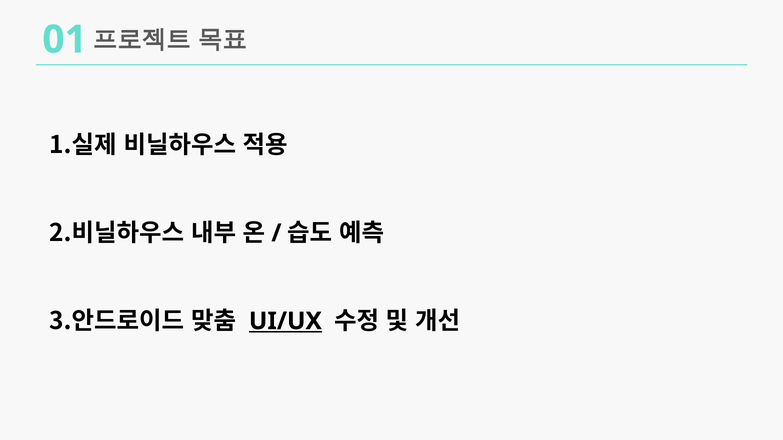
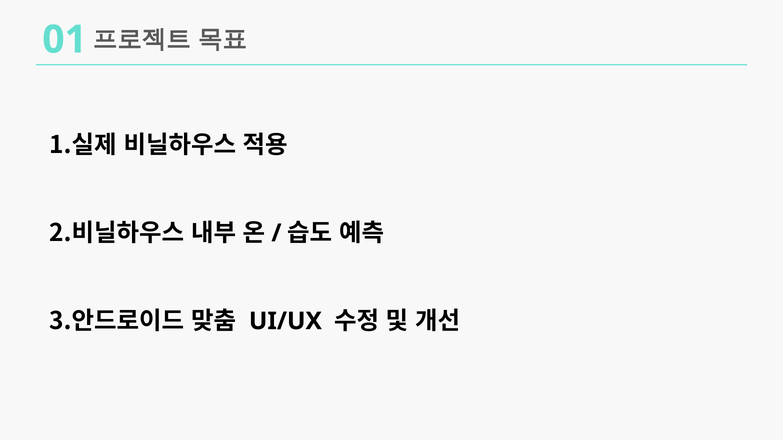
UI/UX underline: present -> none (285, 321)
